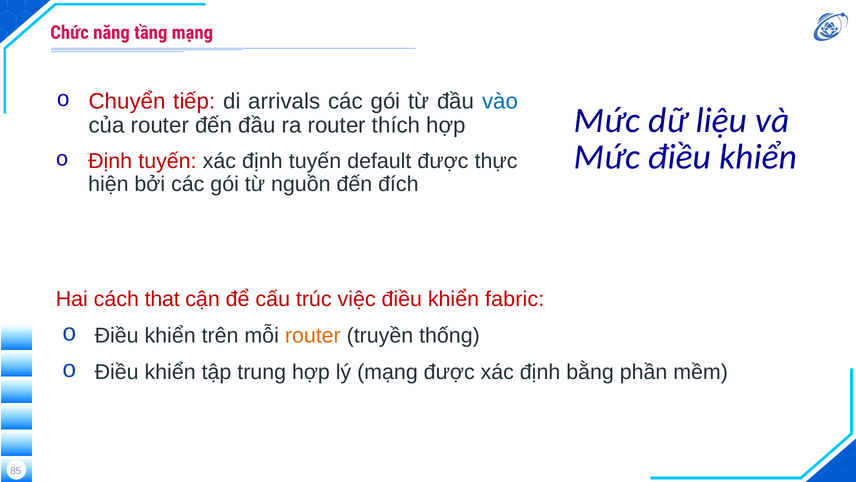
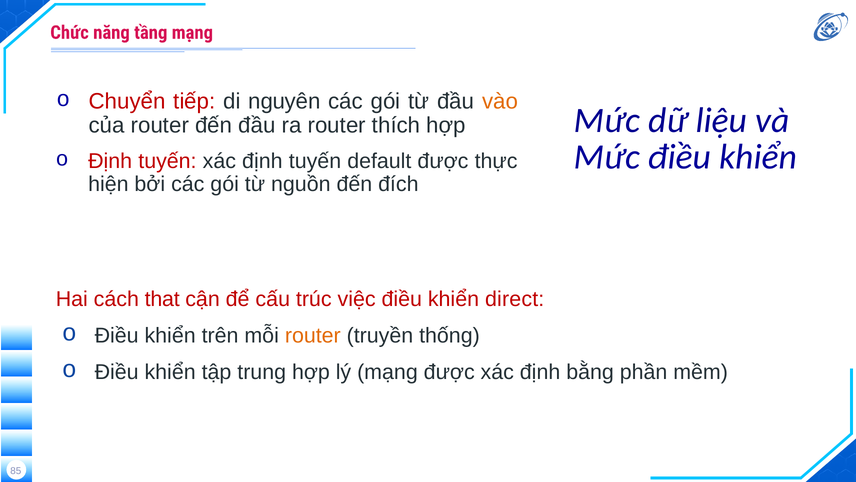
arrivals: arrivals -> nguyên (284, 101)
vào colour: blue -> orange (500, 101)
fabric: fabric -> direct (515, 299)
